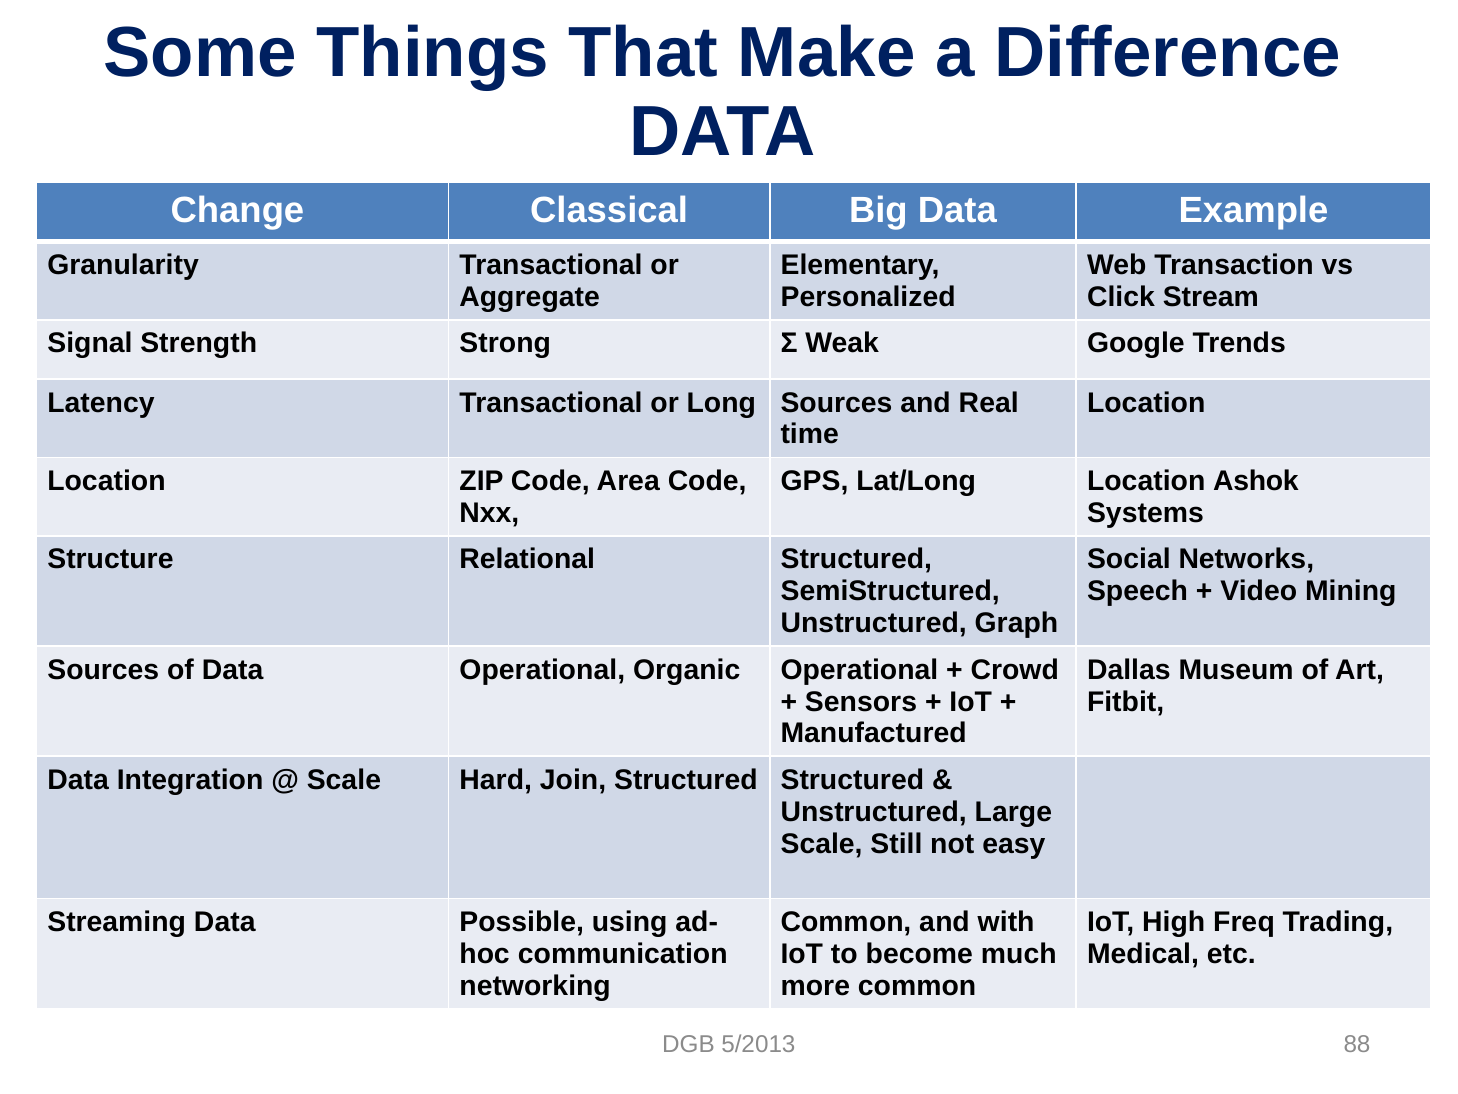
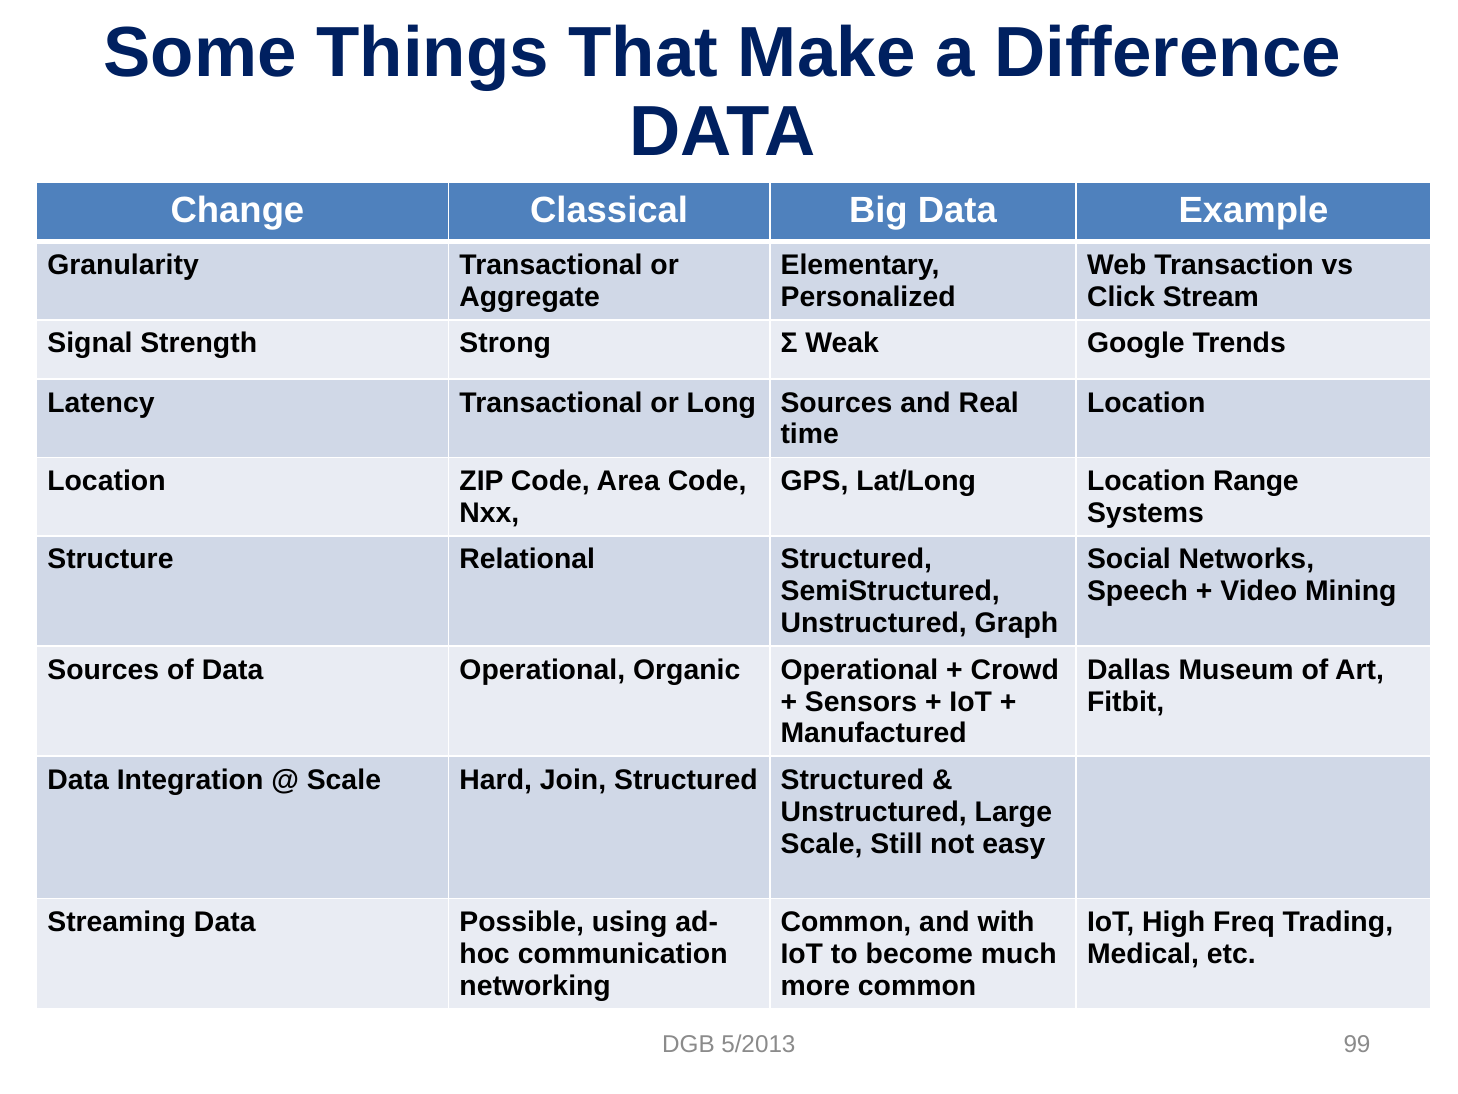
Ashok: Ashok -> Range (1256, 481)
88: 88 -> 99 (1357, 1044)
